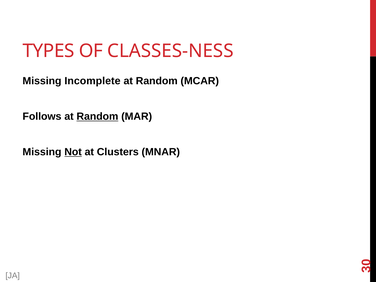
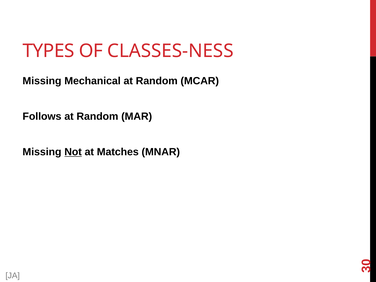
Incomplete: Incomplete -> Mechanical (93, 81)
Random underline: present -> none (97, 116)
Clusters: Clusters -> Matches (118, 152)
